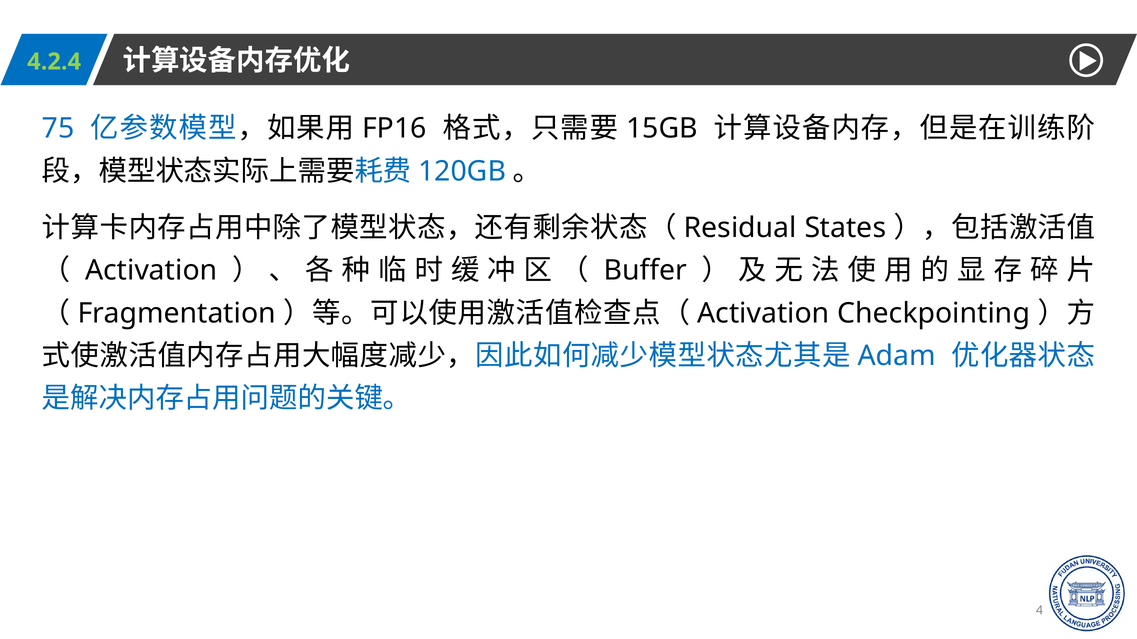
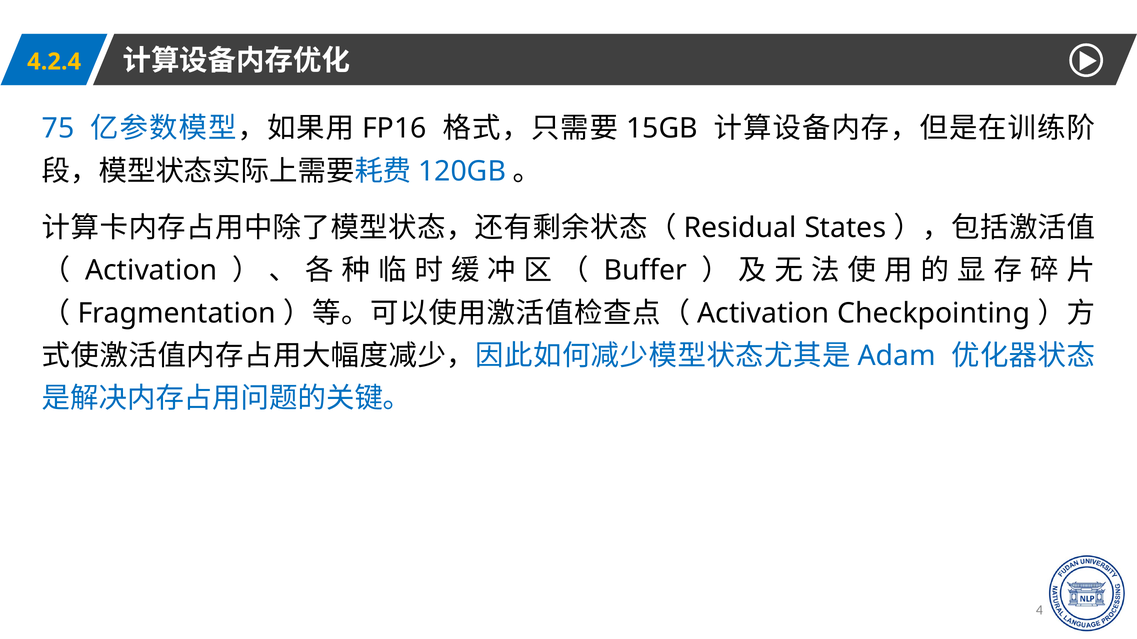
4.2.4 colour: light green -> yellow (54, 62)
